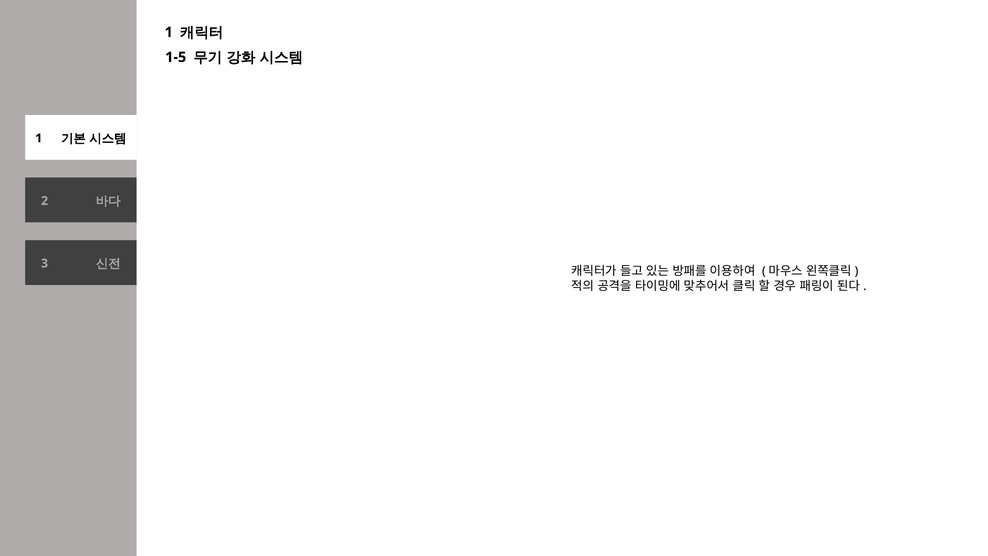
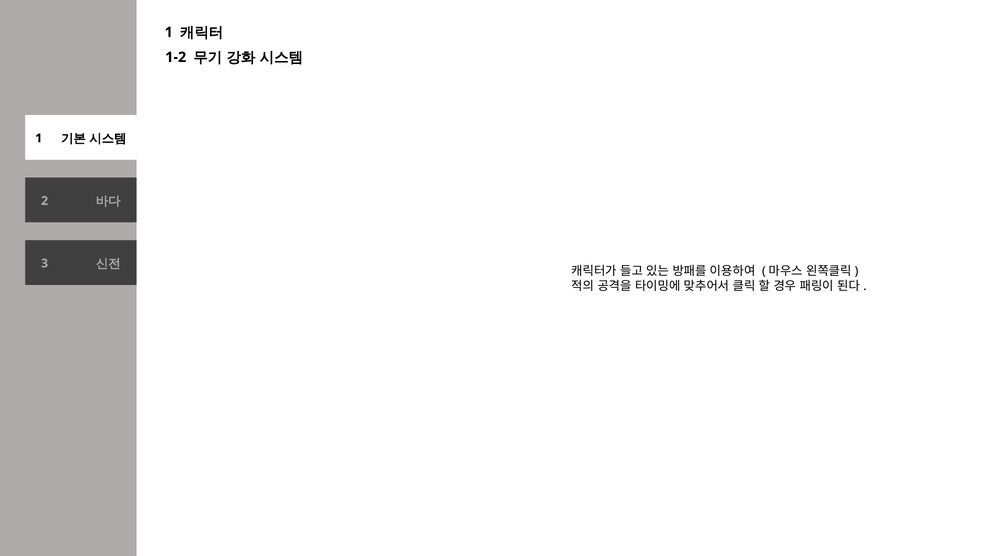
1-5: 1-5 -> 1-2 (176, 57)
